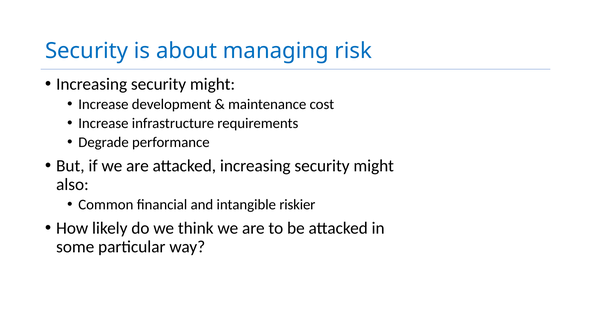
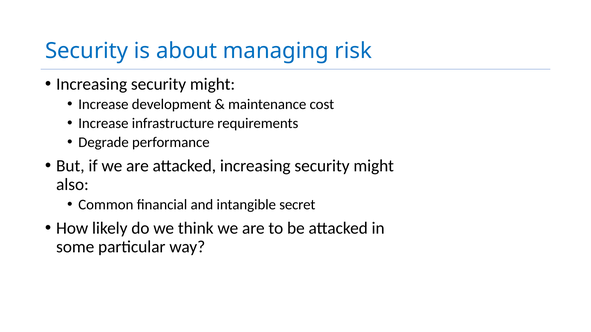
riskier: riskier -> secret (297, 205)
